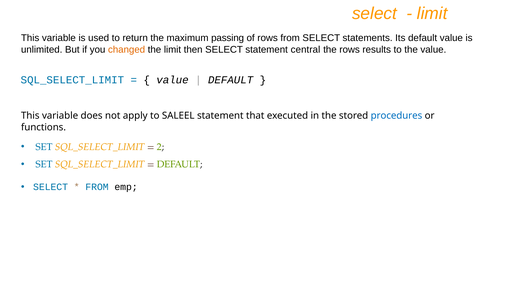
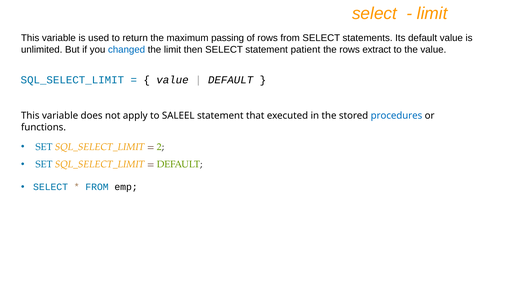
changed colour: orange -> blue (127, 50)
central: central -> patient (305, 50)
results: results -> extract (377, 50)
